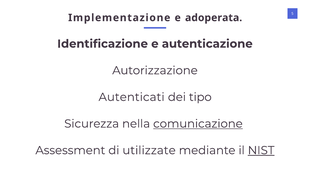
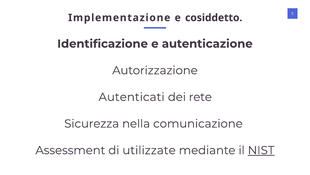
adoperata: adoperata -> cosiddetto (214, 18)
tipo: tipo -> rete (200, 97)
comunicazione underline: present -> none (198, 123)
